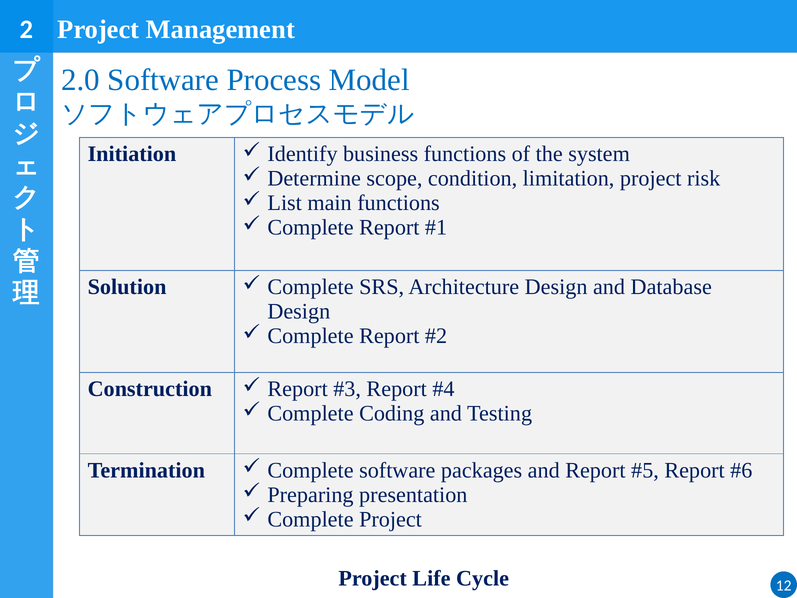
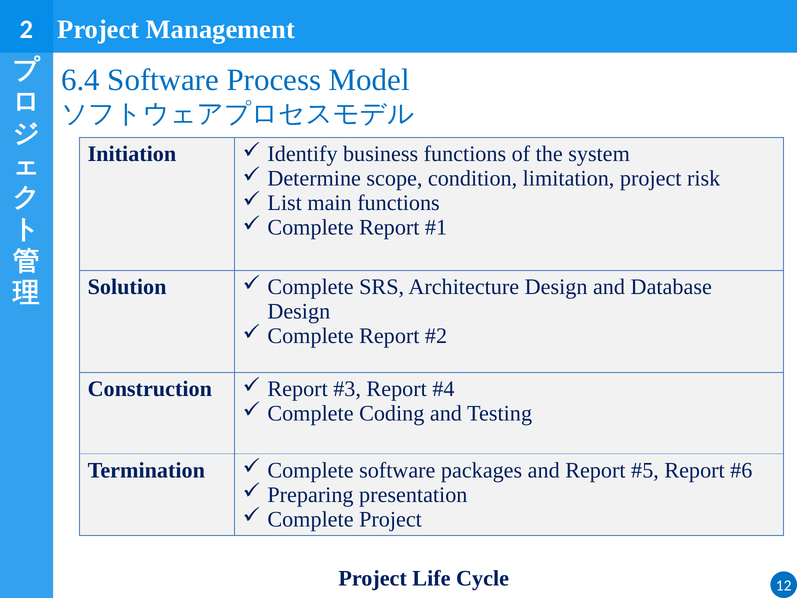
2.0: 2.0 -> 6.4 (80, 80)
